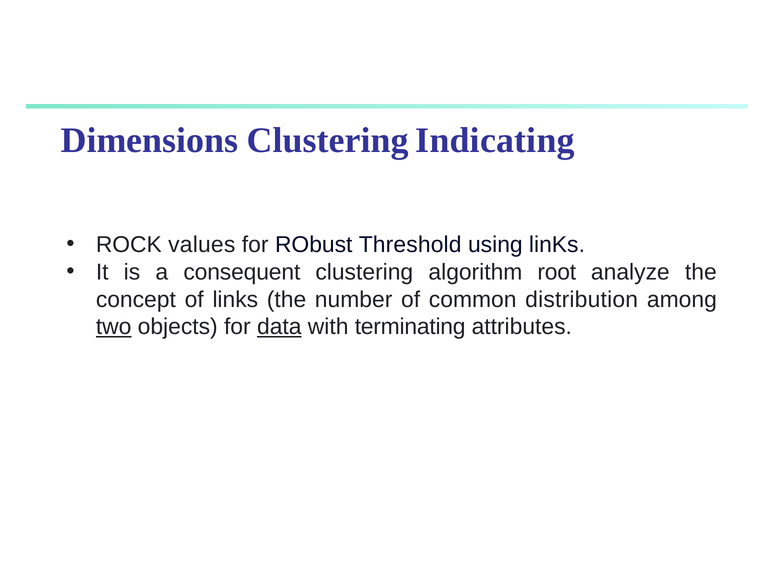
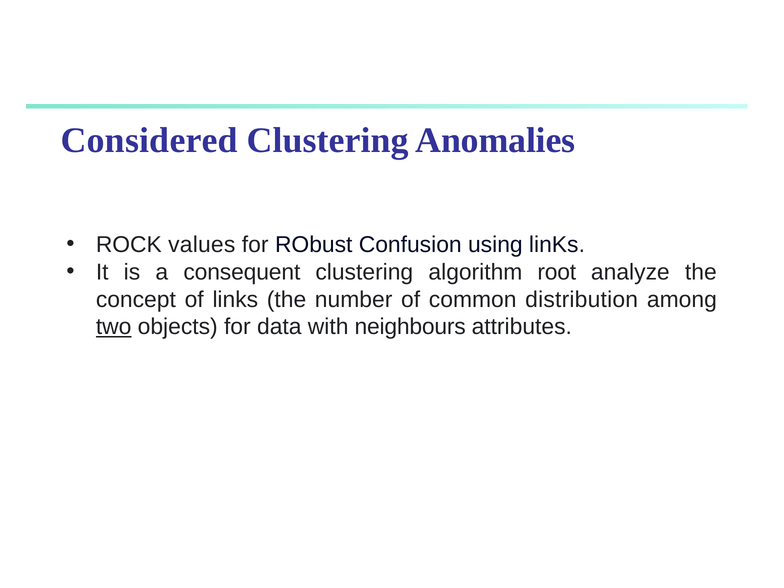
Dimensions: Dimensions -> Considered (149, 140)
Indicating: Indicating -> Anomalies (495, 140)
Threshold: Threshold -> Confusion (410, 245)
data underline: present -> none (279, 327)
terminating: terminating -> neighbours (410, 327)
